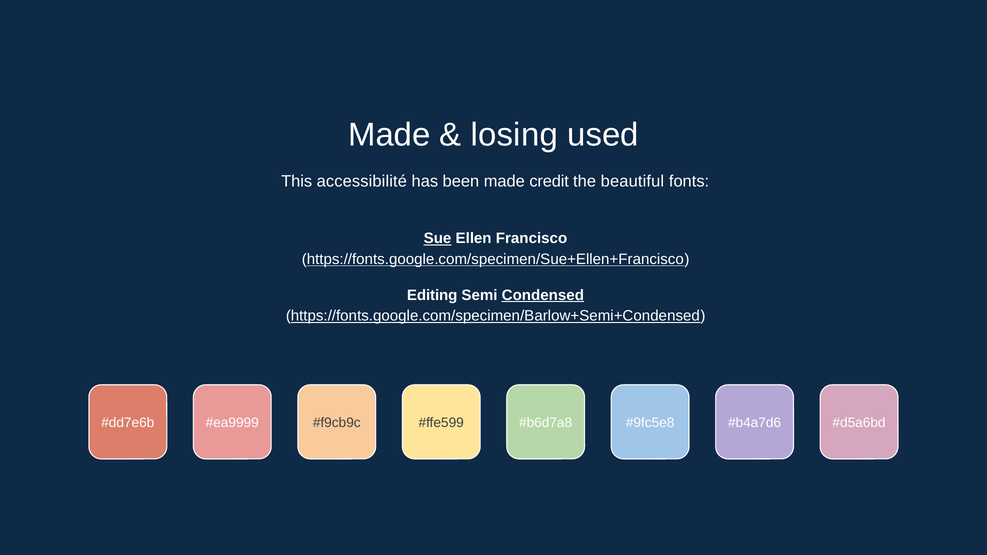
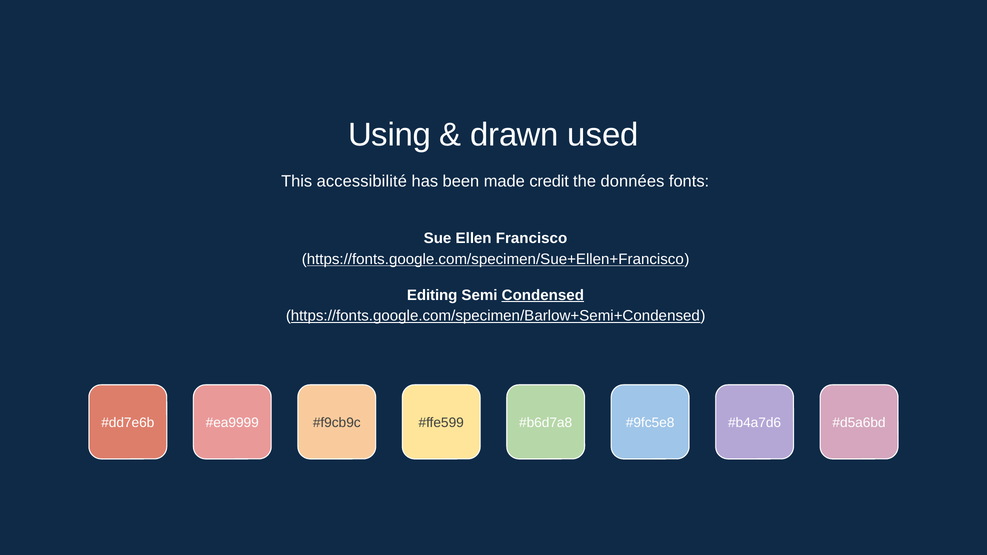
Made: Made -> Using (389, 135)
losing: losing -> drawn (515, 135)
beautiful: beautiful -> données (632, 181)
Sue underline: present -> none (438, 239)
